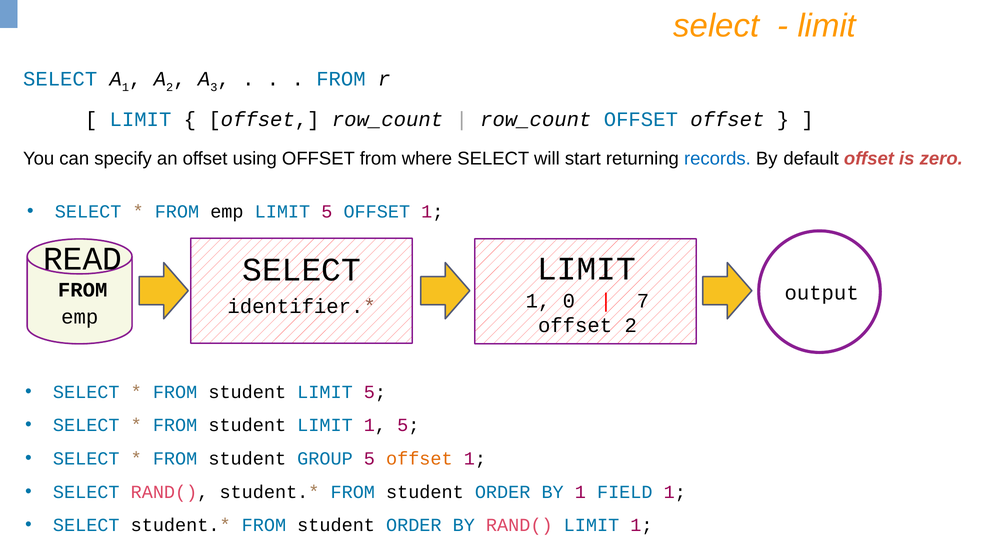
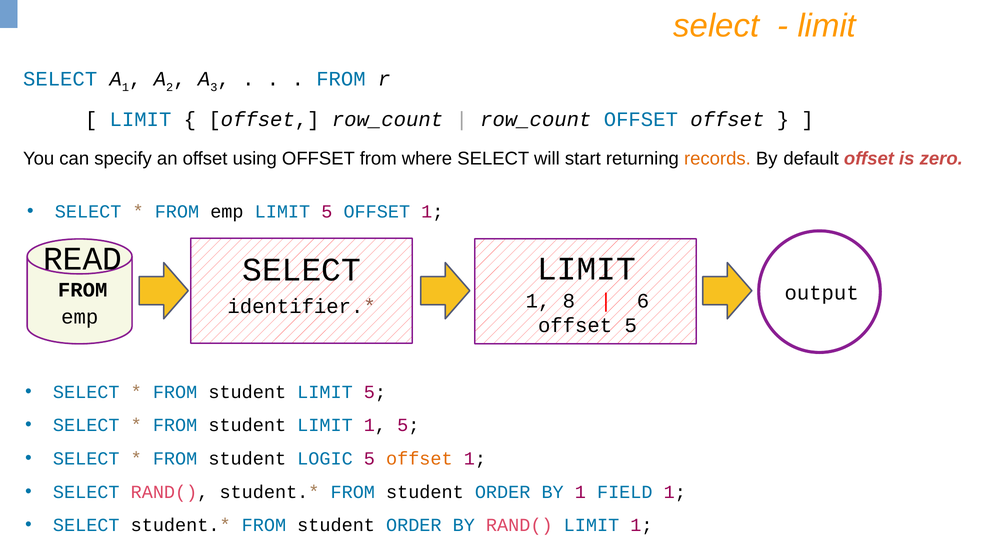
records colour: blue -> orange (717, 159)
0: 0 -> 8 (569, 301)
7: 7 -> 6 (643, 301)
offset 2: 2 -> 5 (631, 326)
GROUP: GROUP -> LOGIC (325, 459)
